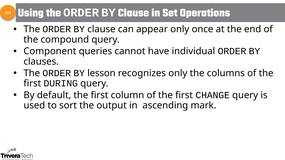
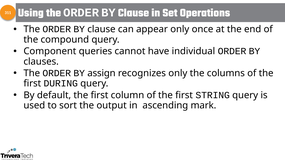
lesson: lesson -> assign (101, 73)
CHANGE: CHANGE -> STRING (213, 95)
